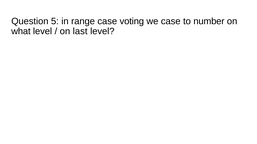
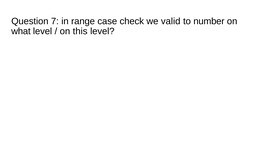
5: 5 -> 7 (55, 21)
voting: voting -> check (132, 21)
we case: case -> valid (171, 21)
last: last -> this (80, 31)
